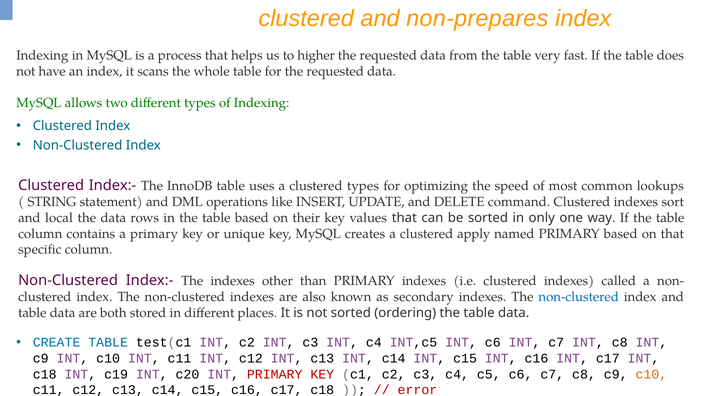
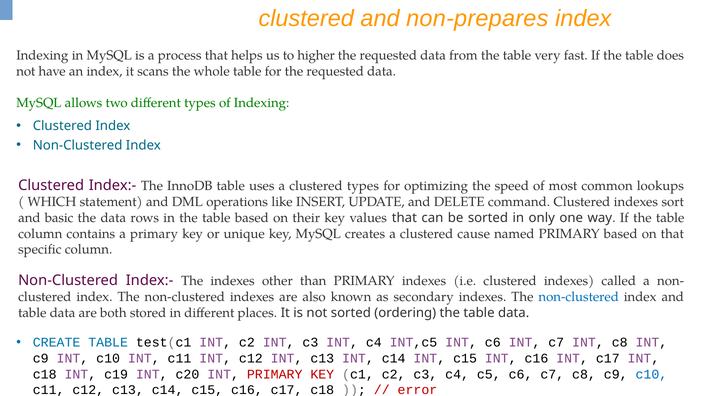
STRING: STRING -> WHICH (52, 202)
local: local -> basic (59, 218)
apply: apply -> cause (474, 234)
c10 colour: orange -> blue (651, 375)
